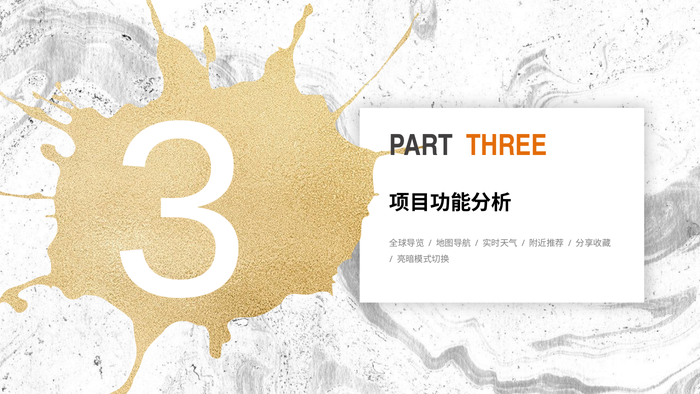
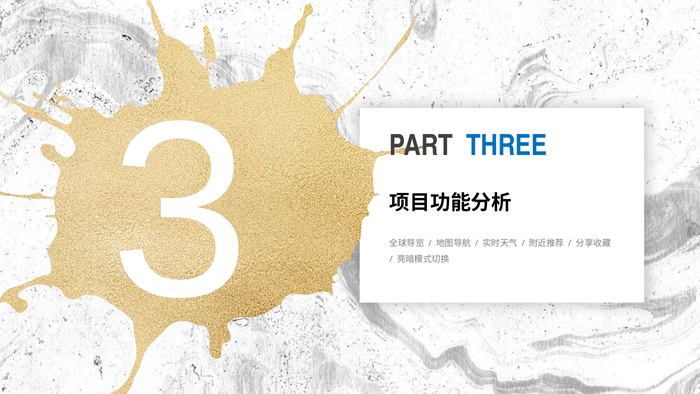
THREE colour: orange -> blue (507, 146)
